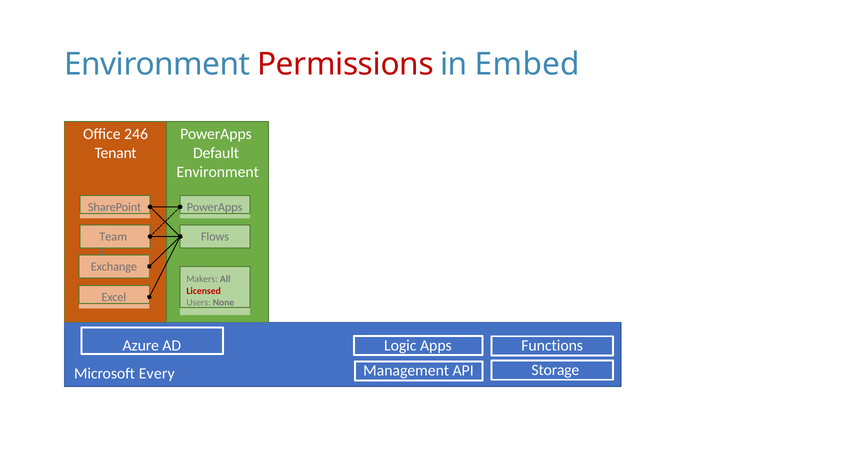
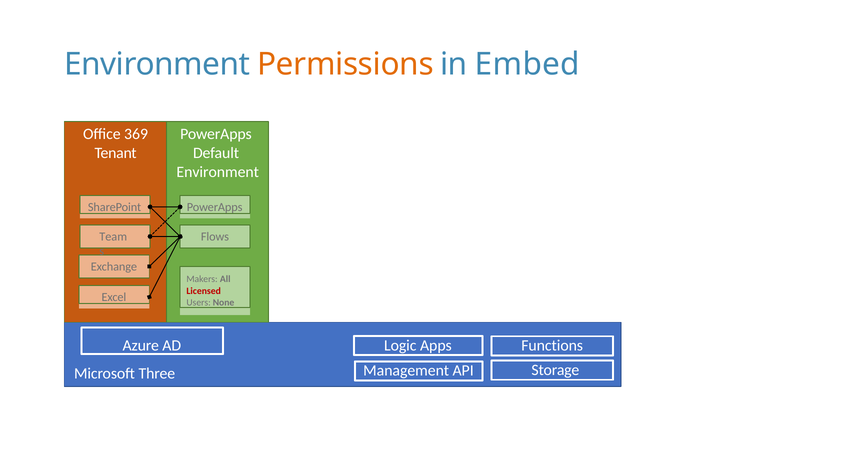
Permissions colour: red -> orange (345, 64)
246: 246 -> 369 (136, 134)
Every: Every -> Three (157, 373)
